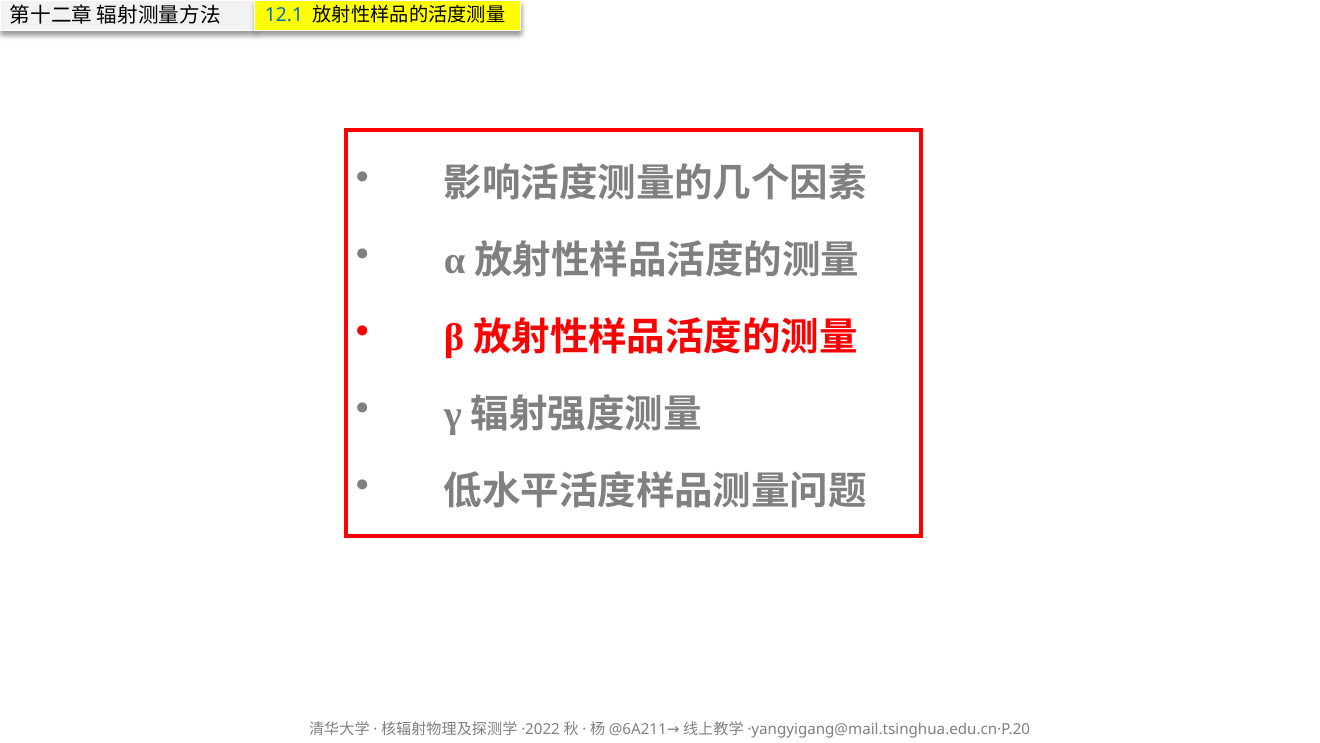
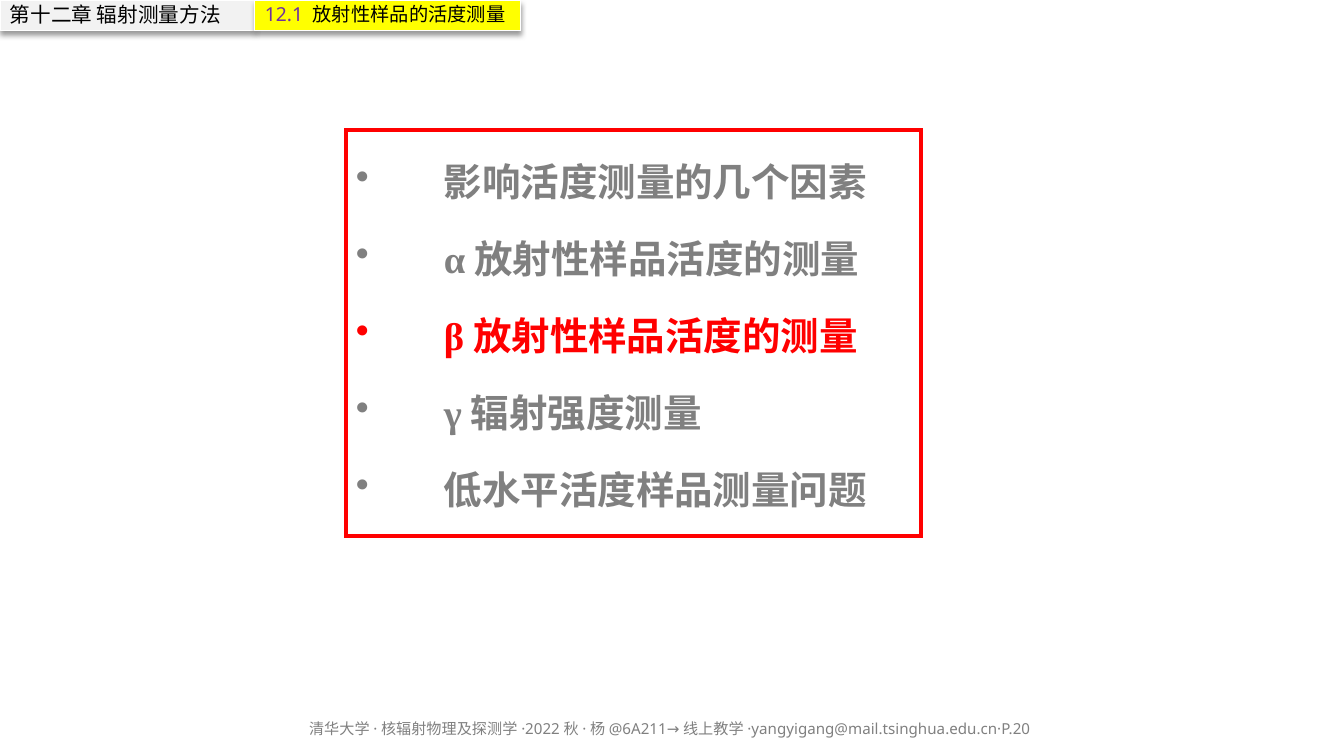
12.1 colour: blue -> purple (284, 15)
